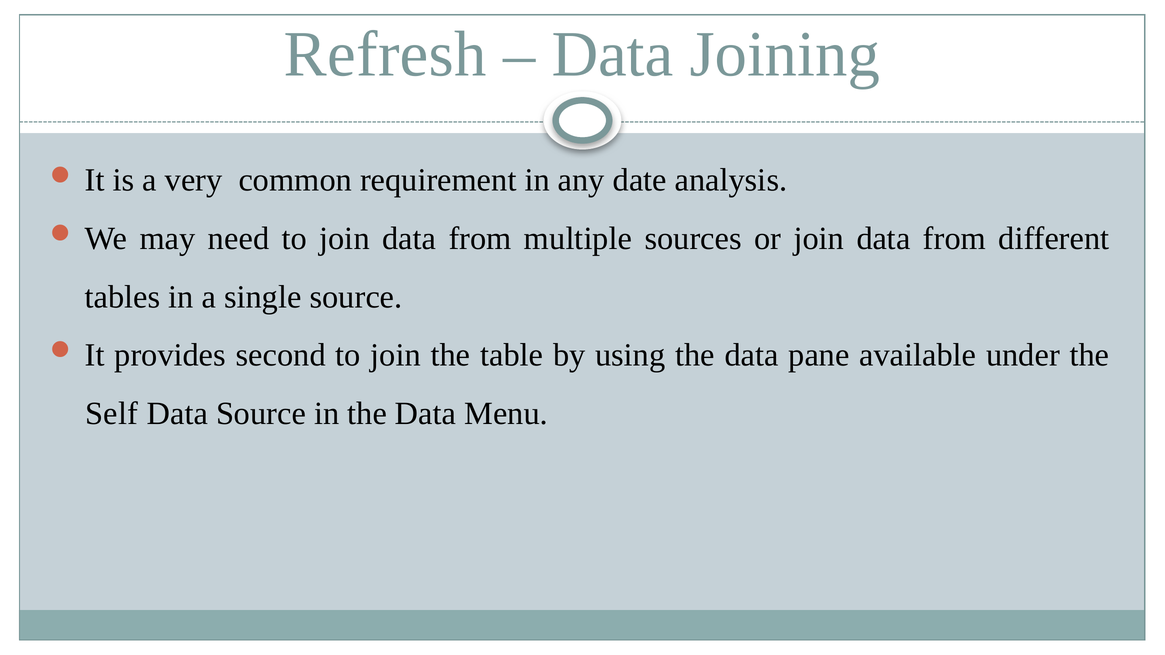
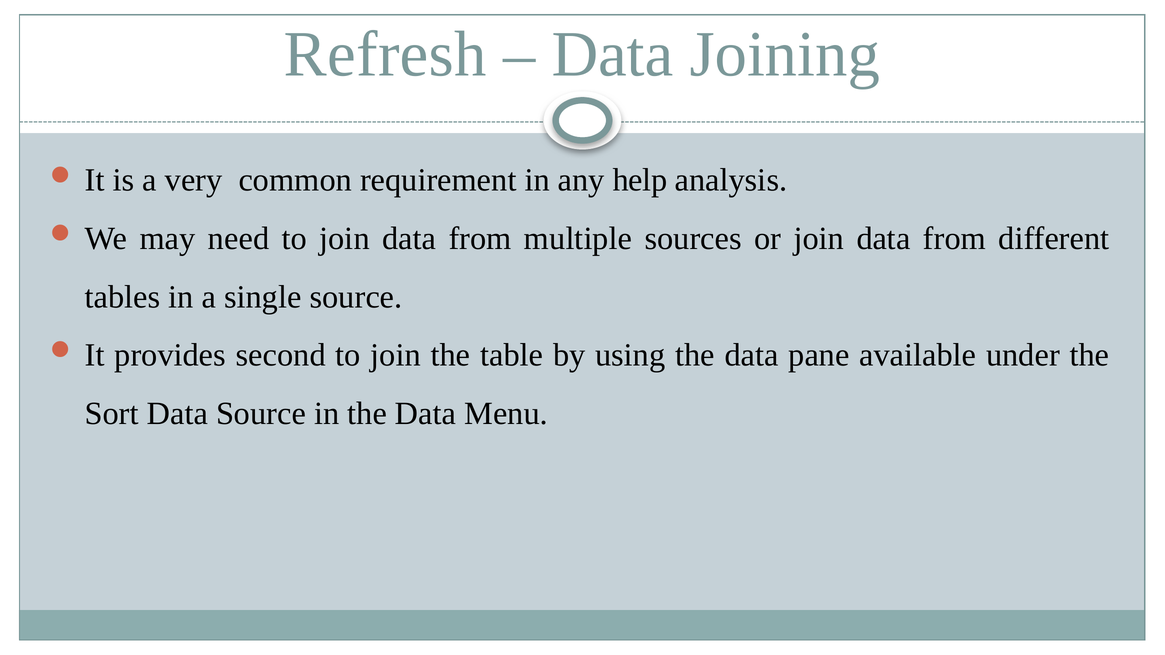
date: date -> help (640, 180)
Self: Self -> Sort (112, 414)
